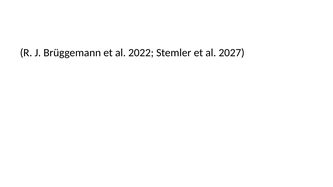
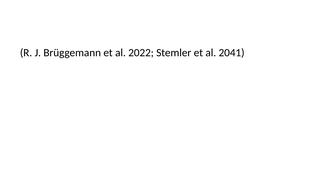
2027: 2027 -> 2041 (232, 53)
